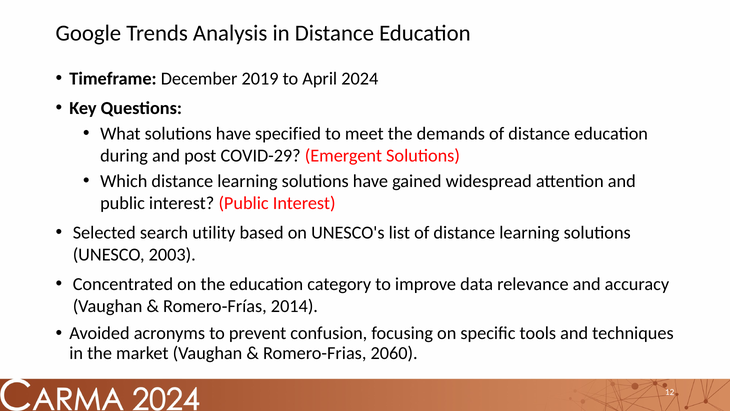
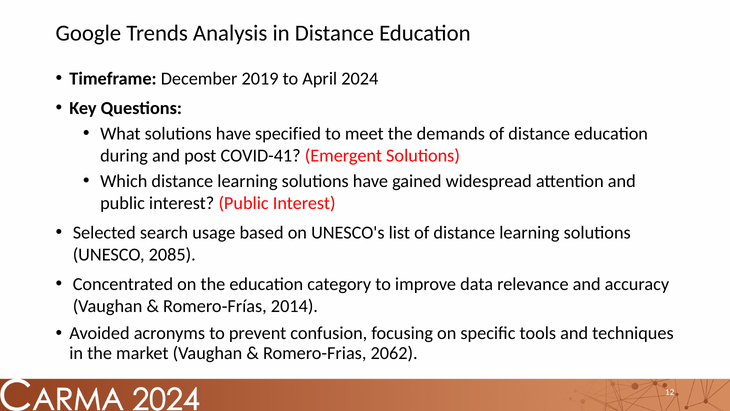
COVID-29: COVID-29 -> COVID-41 (261, 156)
utility: utility -> usage (214, 233)
2003: 2003 -> 2085 (172, 255)
2060: 2060 -> 2062 (394, 353)
